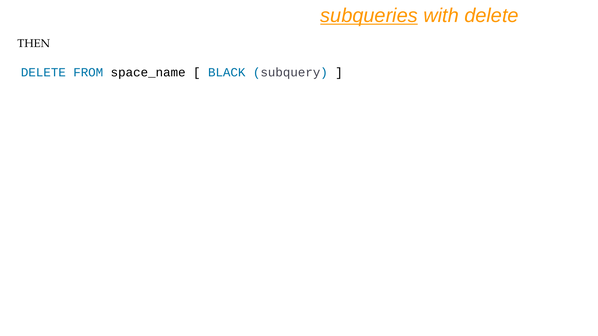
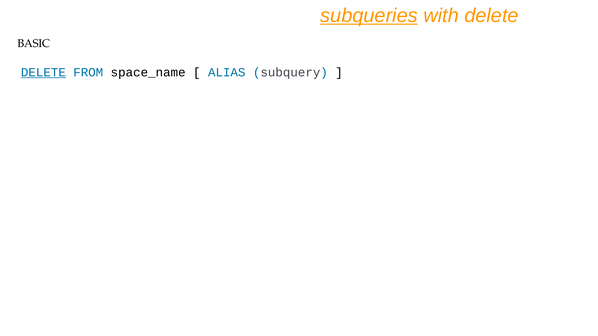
THEN: THEN -> BASIC (34, 44)
DELETE underline: none -> present (43, 72)
BLACK: BLACK -> ALIAS (227, 72)
